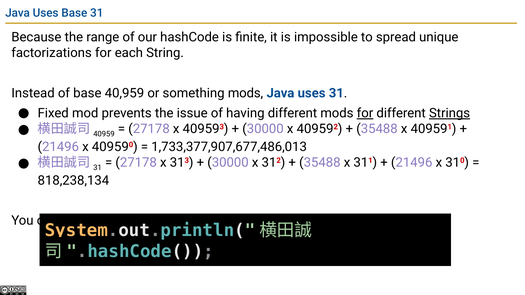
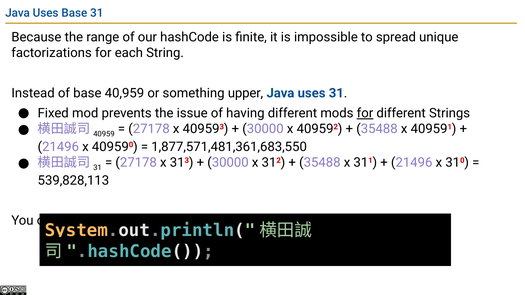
something mods: mods -> upper (245, 93)
Strings underline: present -> none (450, 113)
1,733,377,907,677,486,013: 1,733,377,907,677,486,013 -> 1,877,571,481,361,683,550 (229, 147)
818,238,134: 818,238,134 -> 539,828,113 (73, 181)
